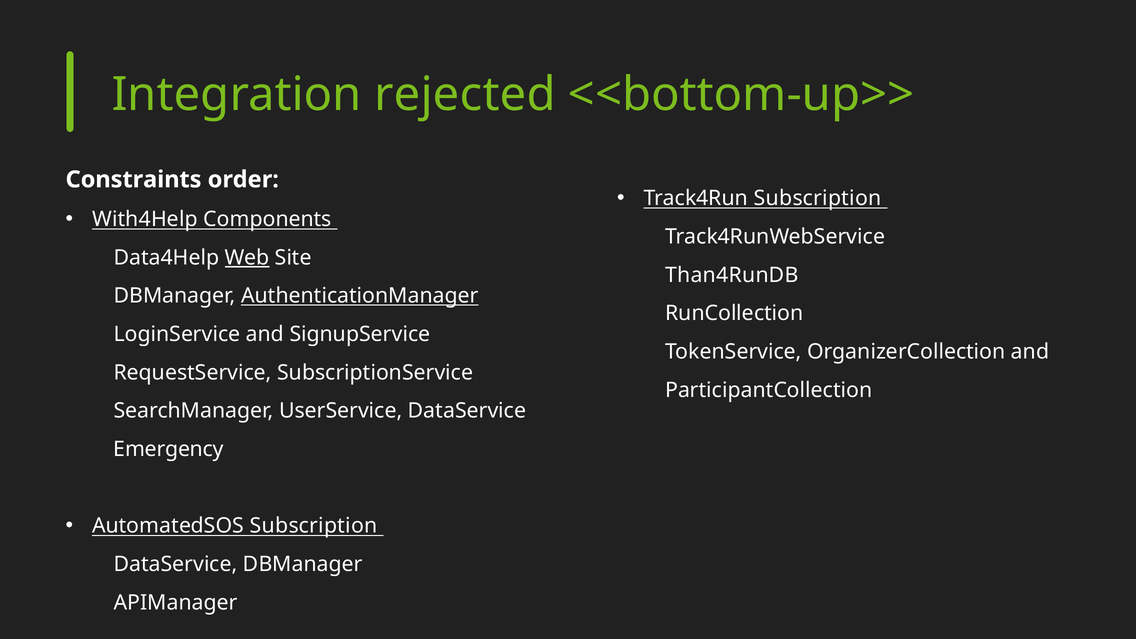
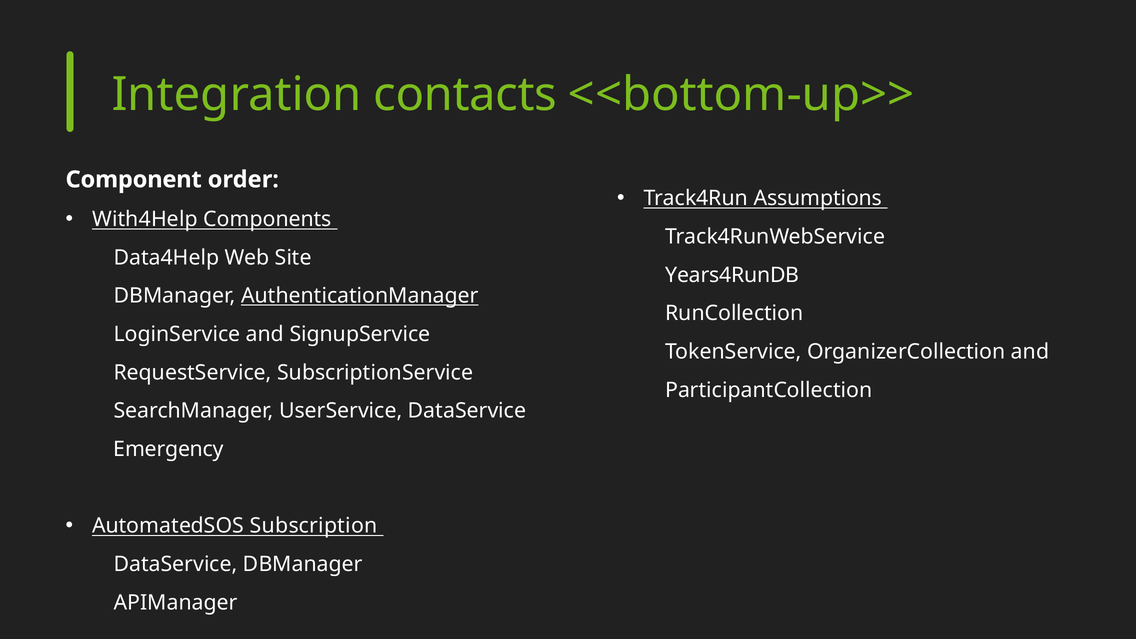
rejected: rejected -> contacts (465, 95)
Constraints: Constraints -> Component (134, 180)
Track4Run Subscription: Subscription -> Assumptions (818, 198)
Web underline: present -> none (247, 257)
Than4RunDB: Than4RunDB -> Years4RunDB (732, 275)
